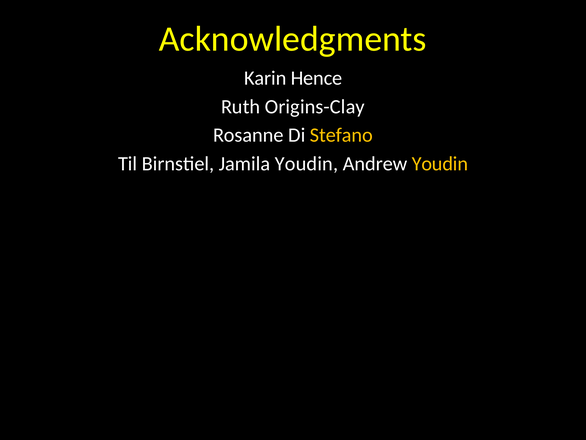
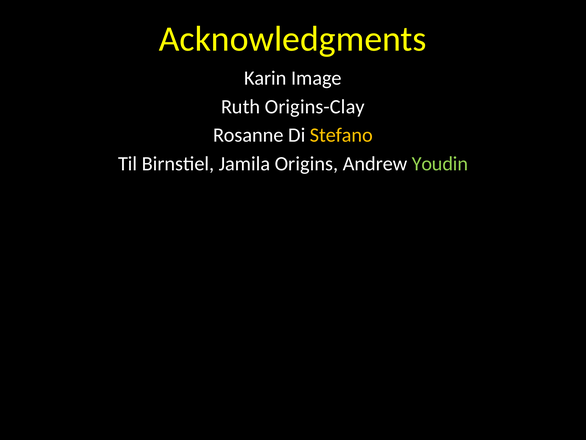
Hence: Hence -> Image (316, 78)
Jamila Youdin: Youdin -> Origins (306, 164)
Youdin colour: yellow -> light green (440, 164)
